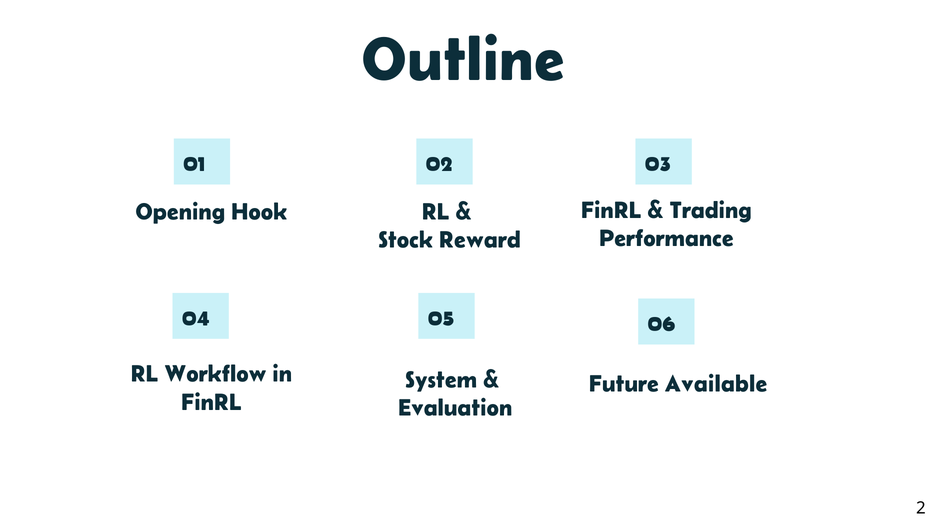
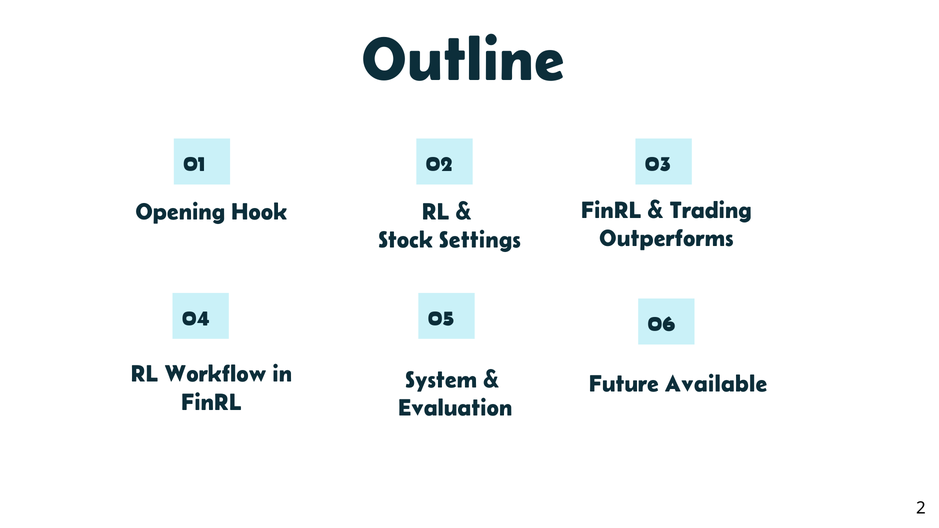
Performance: Performance -> Outperforms (666, 239)
Reward: Reward -> Settings (480, 240)
